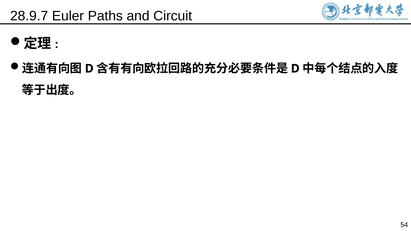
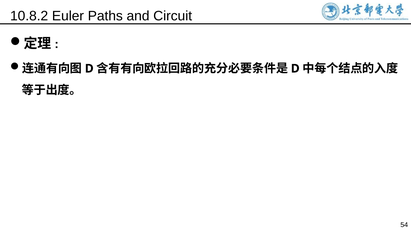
28.9.7: 28.9.7 -> 10.8.2 (29, 16)
